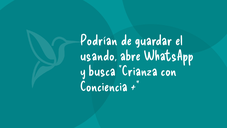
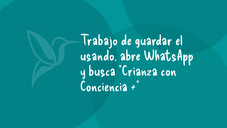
Podrían: Podrían -> Trabajo (99, 40)
